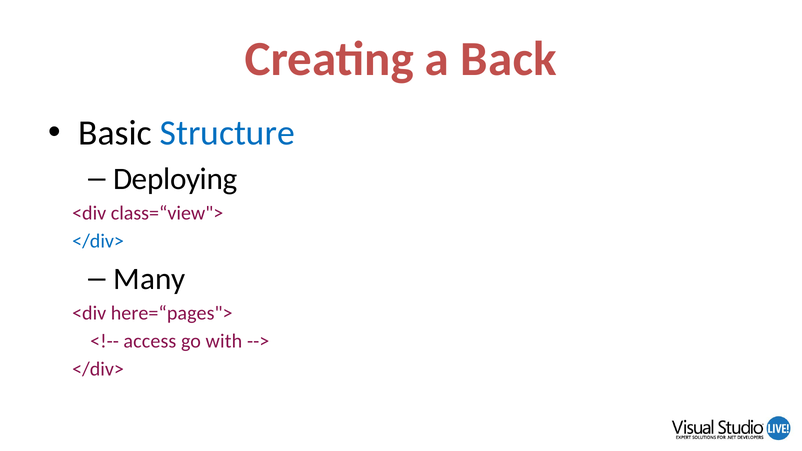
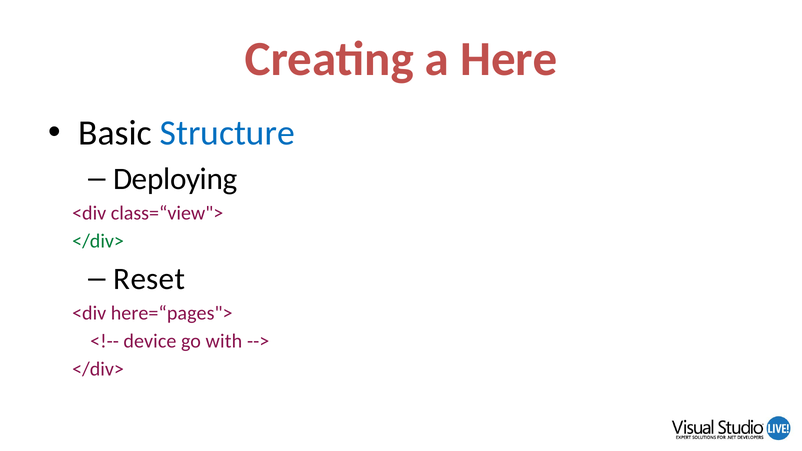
Back: Back -> Here (509, 59)
</div> colour: blue -> green (98, 241)
Many: Many -> Reset (149, 279)
access: access -> device (150, 341)
